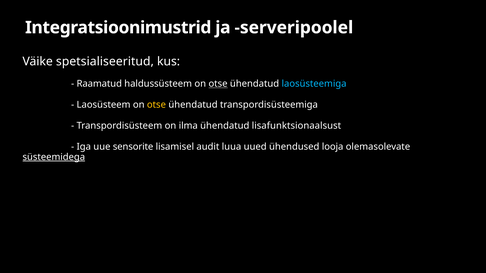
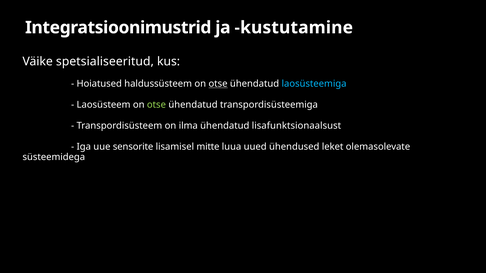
serveripoolel: serveripoolel -> kustutamine (294, 28)
Raamatud: Raamatud -> Hoiatused (99, 84)
otse colour: yellow -> light green (156, 105)
audit: audit -> mitte (208, 147)
looja: looja -> leket (333, 147)
süsteemidega underline: present -> none (54, 157)
